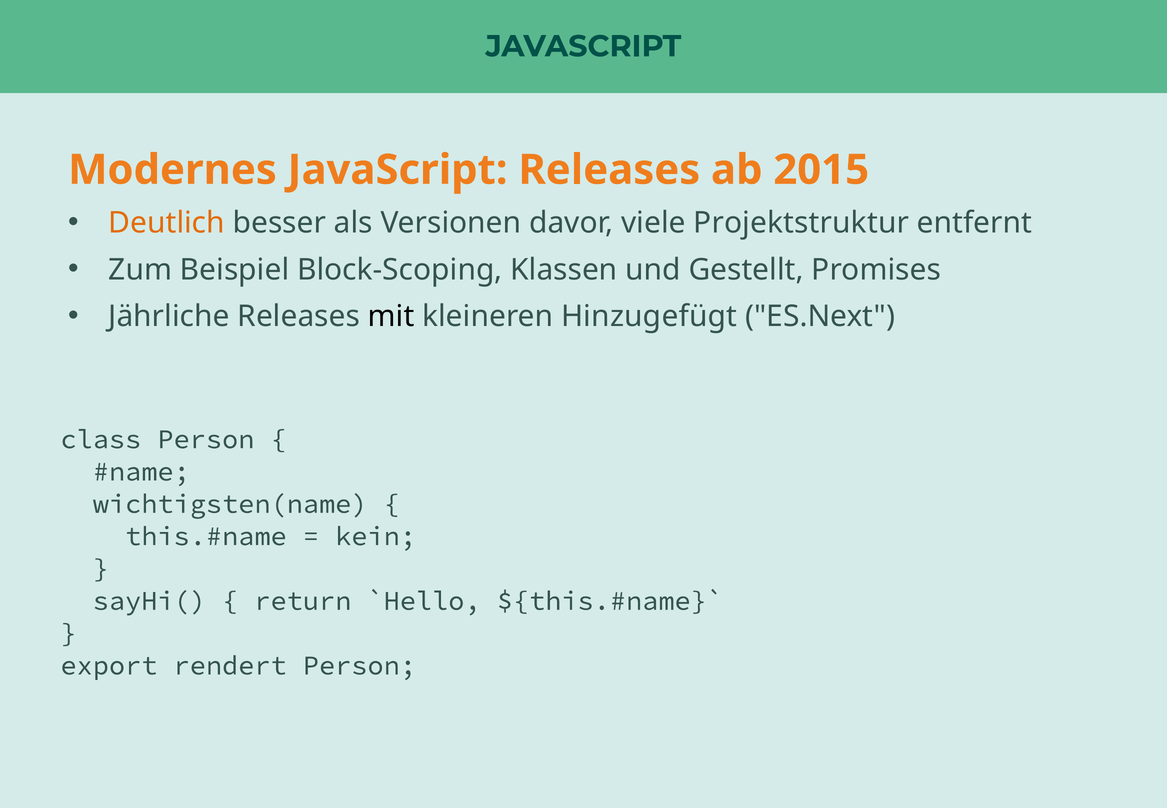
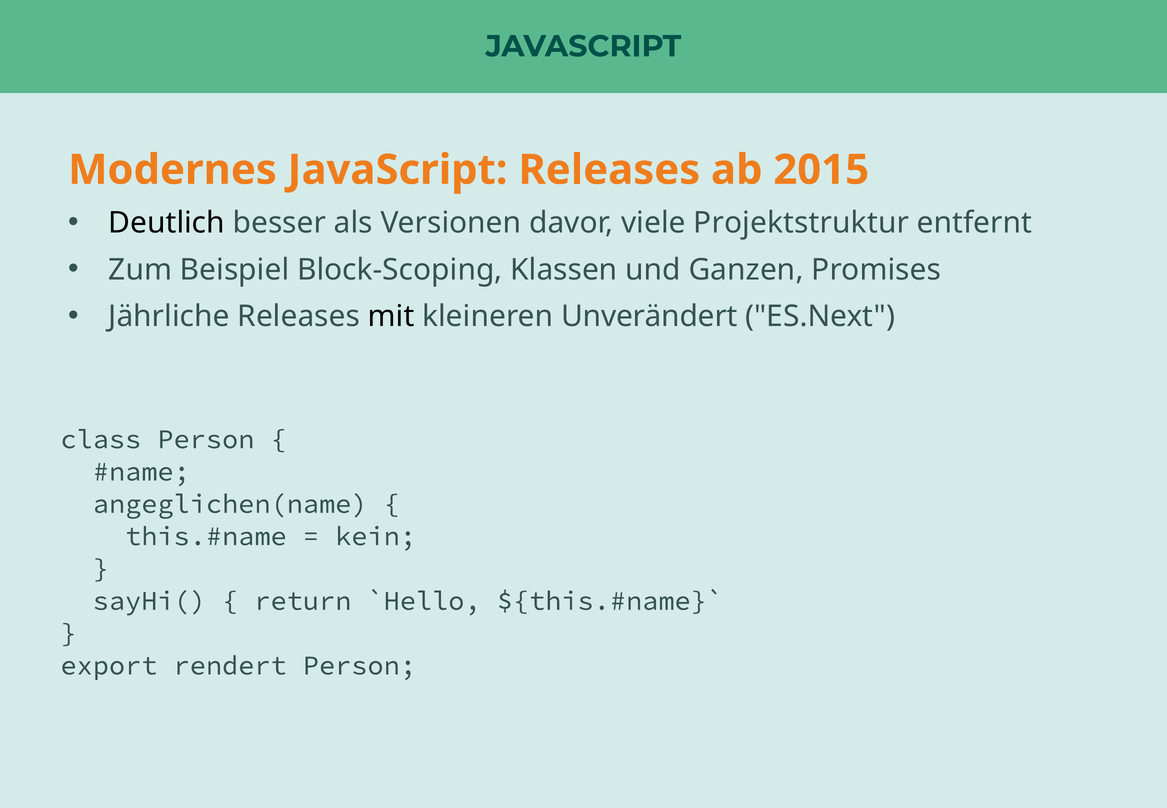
Deutlich colour: orange -> black (167, 223)
Gestellt: Gestellt -> Ganzen (746, 270)
Hinzugefügt: Hinzugefügt -> Unverändert (649, 316)
wichtigsten(name: wichtigsten(name -> angeglichen(name (230, 504)
